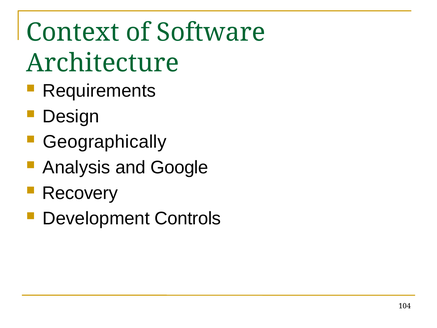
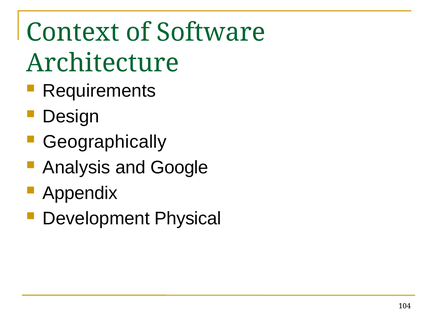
Recovery: Recovery -> Appendix (80, 193)
Controls: Controls -> Physical (188, 218)
